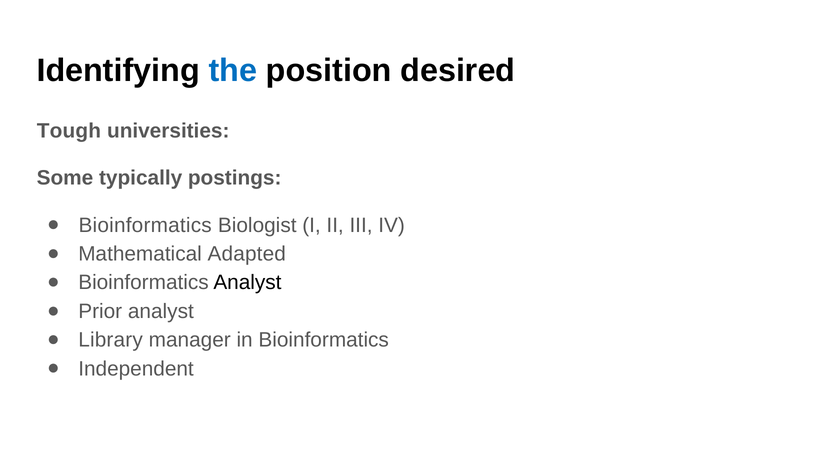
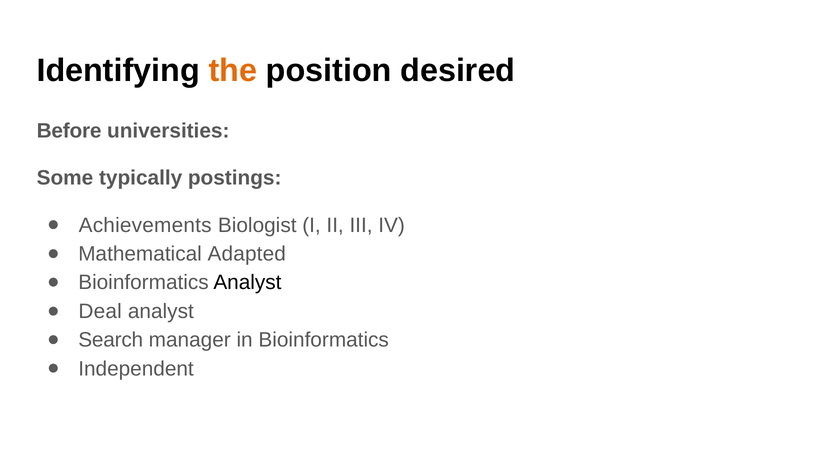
the colour: blue -> orange (233, 70)
Tough: Tough -> Before (69, 131)
Bioinformatics: Bioinformatics -> Achievements (145, 225)
Prior: Prior -> Deal (100, 311)
Library: Library -> Search (111, 340)
